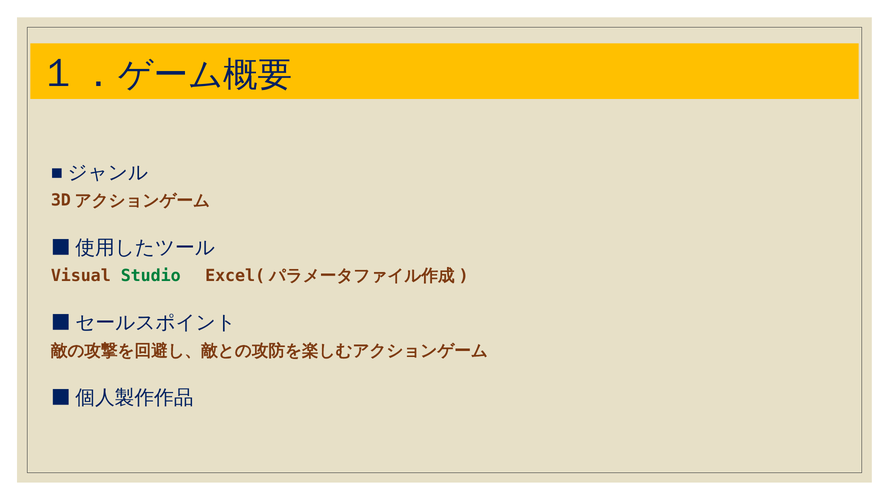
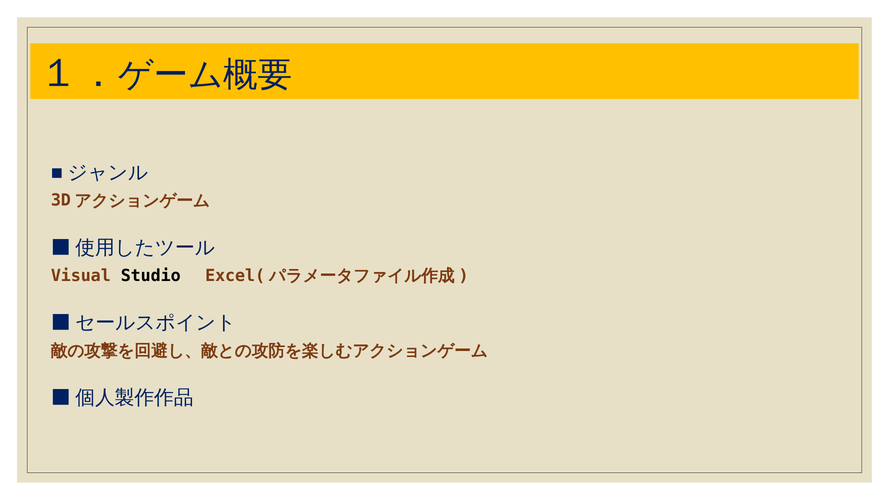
Studio colour: green -> black (151, 276)
